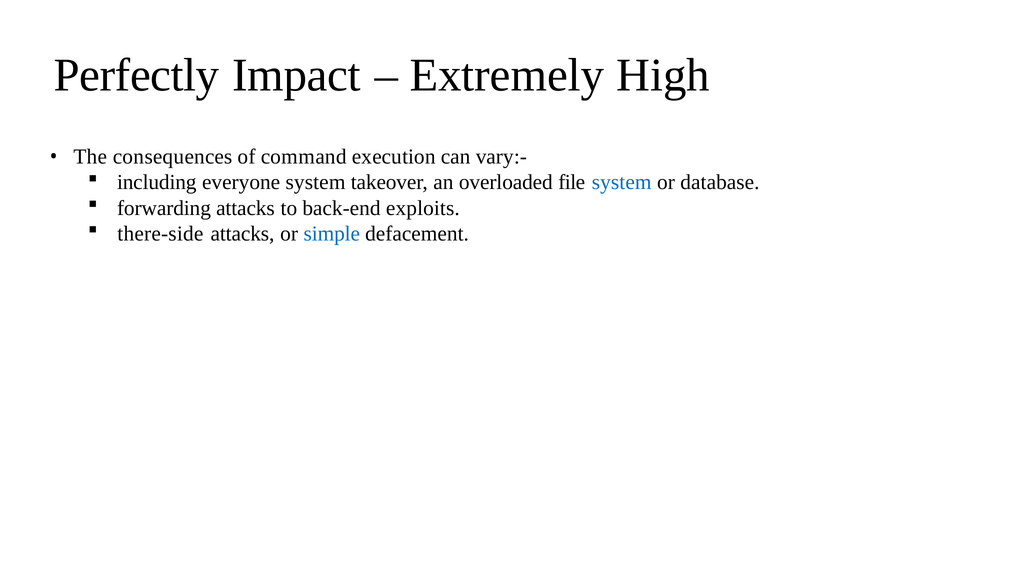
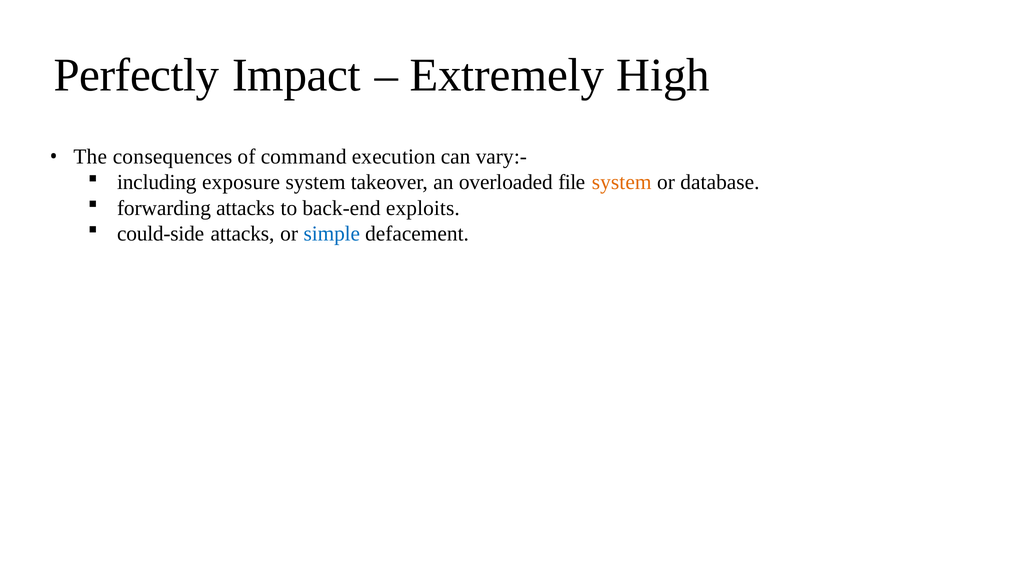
everyone: everyone -> exposure (241, 182)
system colour: blue -> orange (622, 182)
there-side: there-side -> could-side (161, 234)
